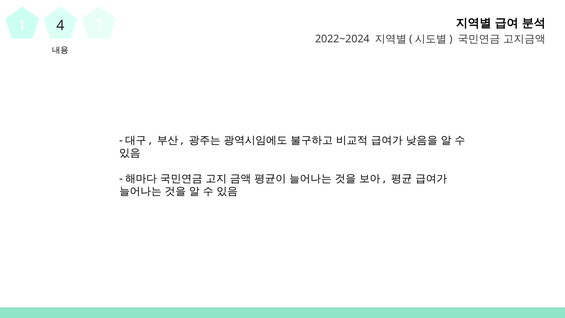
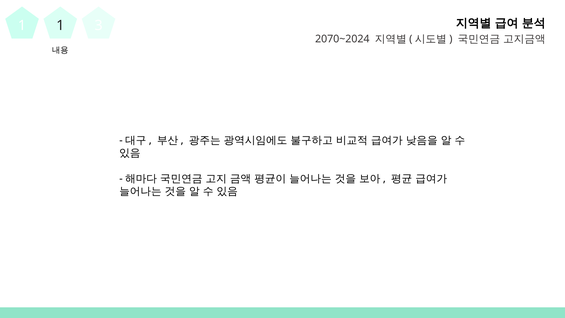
1 4: 4 -> 1 (60, 26)
2022~2024: 2022~2024 -> 2070~2024 (342, 39)
